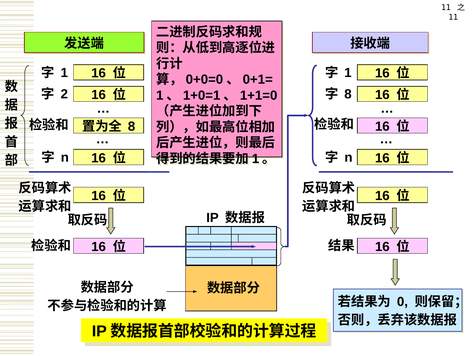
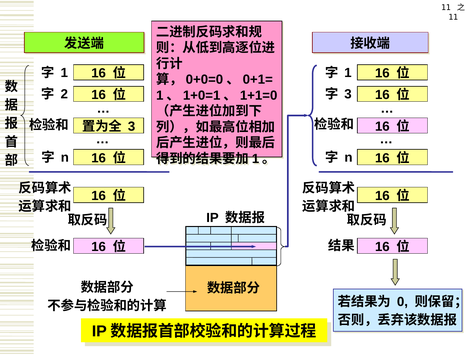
8: 8 -> 3 (348, 94)
8: 8 -> 3 (132, 126)
